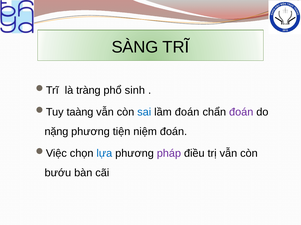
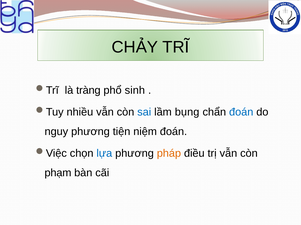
SÀNG: SÀNG -> CHẢY (135, 47)
taàng: taàng -> nhiều (80, 112)
lầm đoán: đoán -> bụng (187, 112)
đoán colour: purple -> blue (241, 112)
nặng: nặng -> nguy (56, 132)
pháp colour: purple -> orange (169, 154)
bướu: bướu -> phạm (58, 173)
